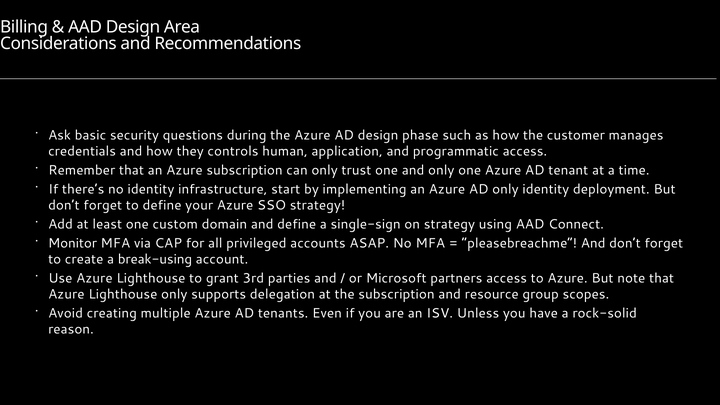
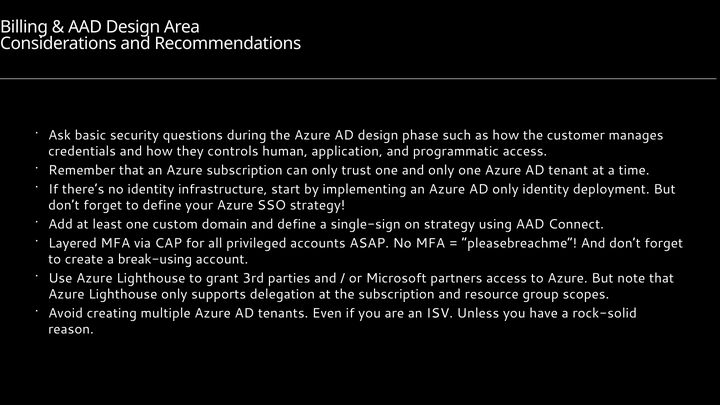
Monitor: Monitor -> Layered (72, 243)
